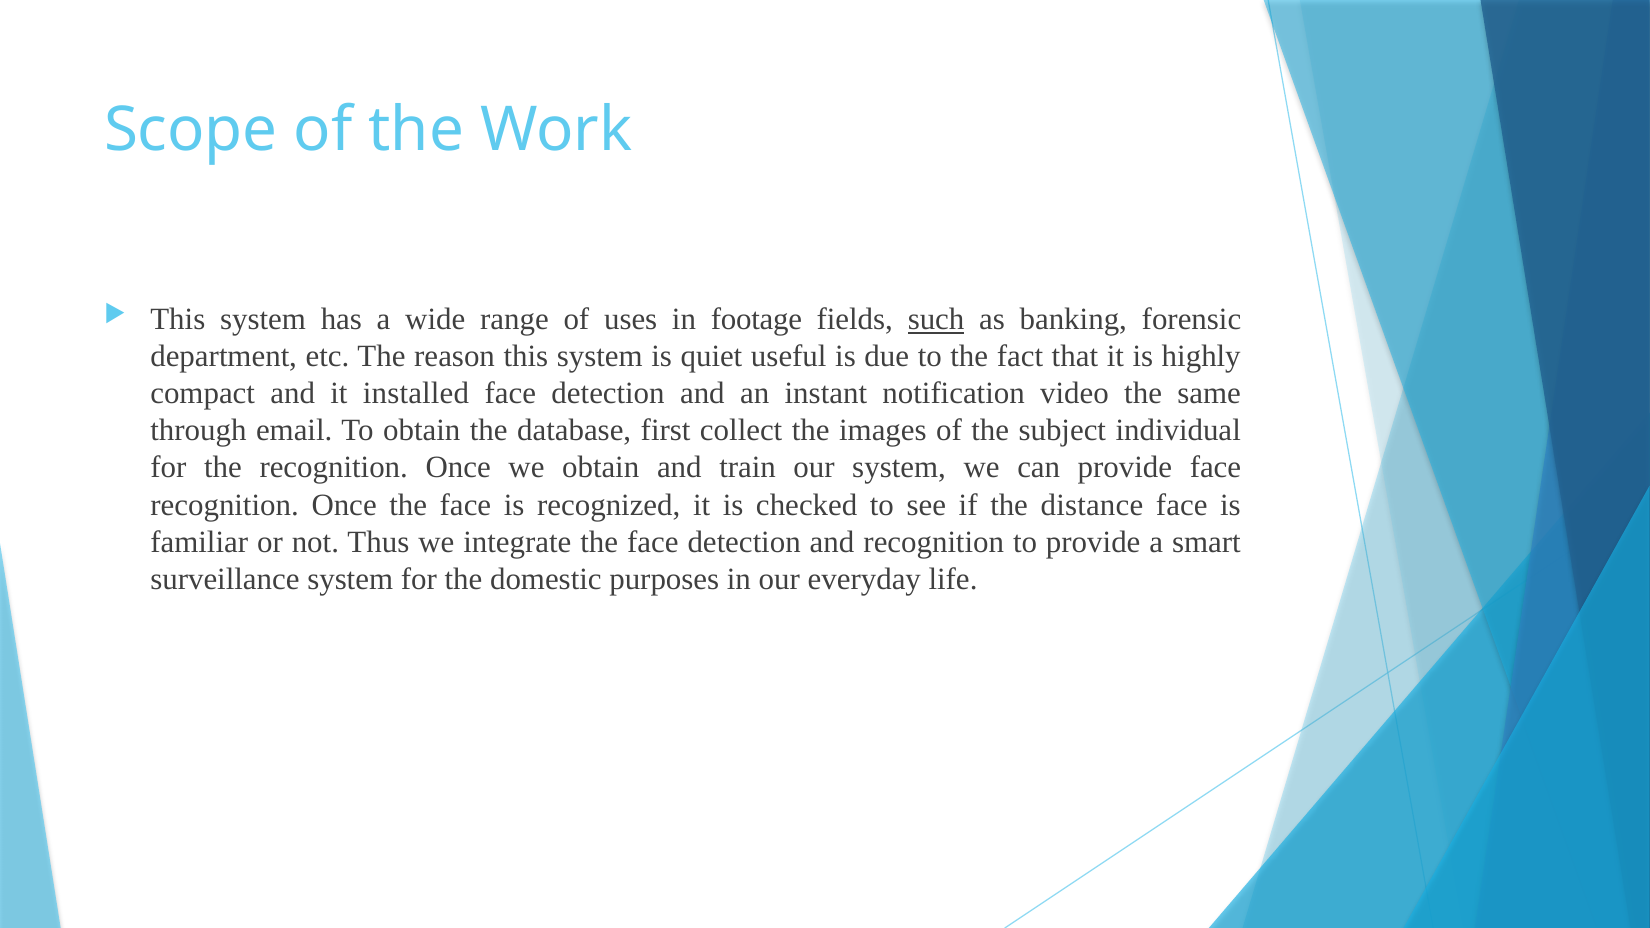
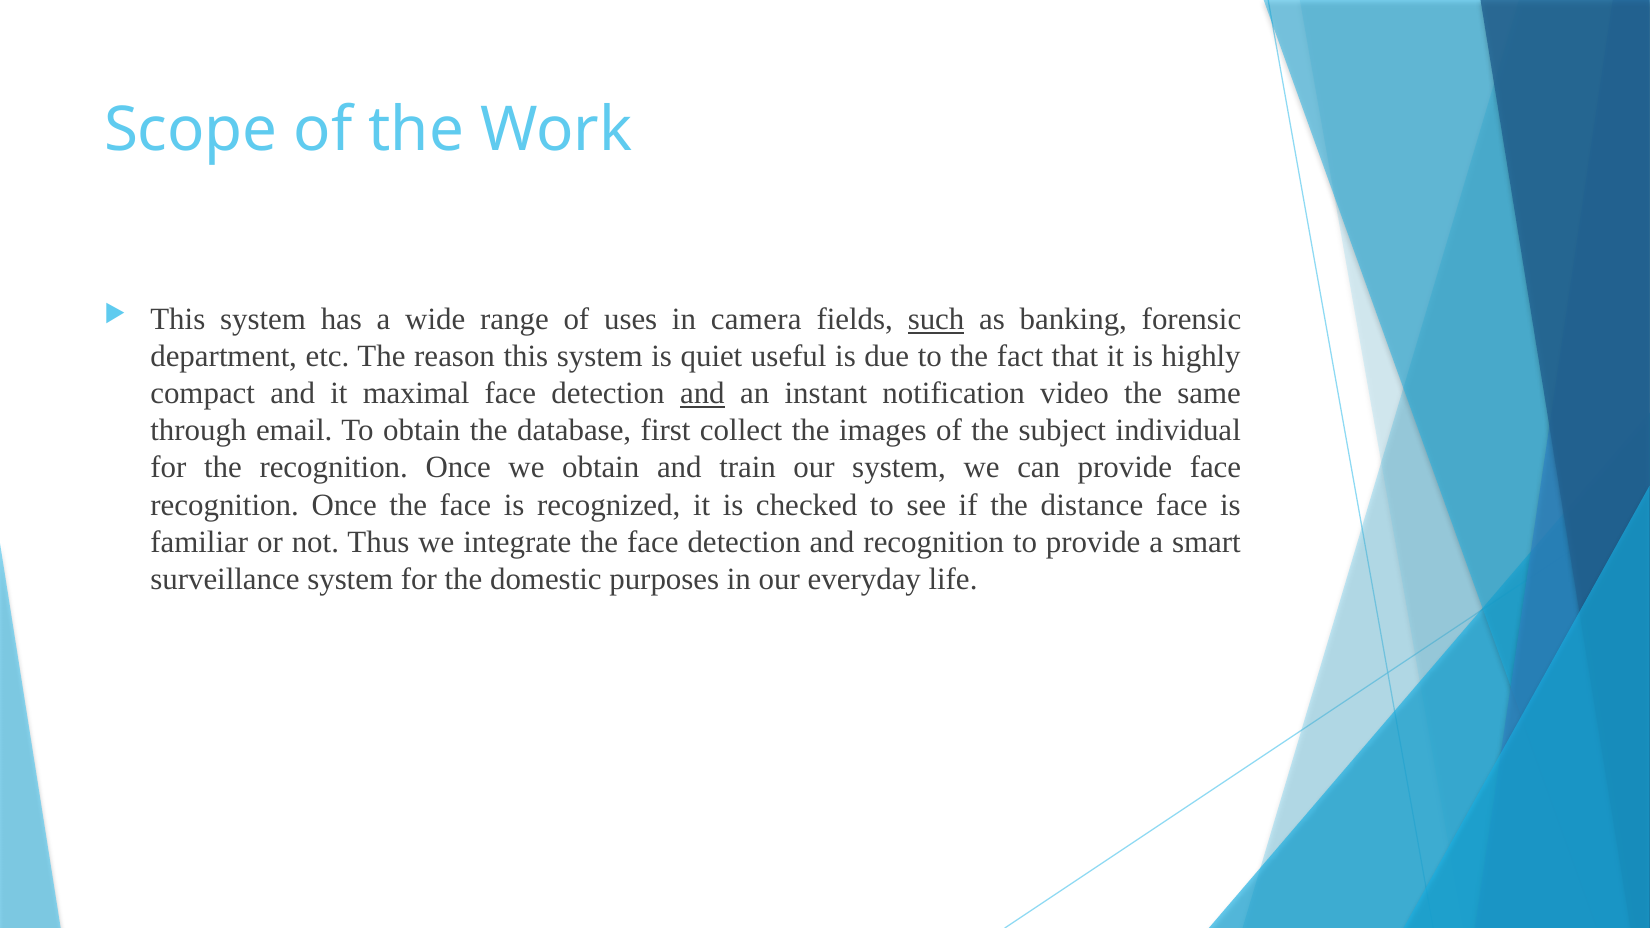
footage: footage -> camera (756, 319)
installed: installed -> maximal (416, 394)
and underline: none -> present (702, 394)
